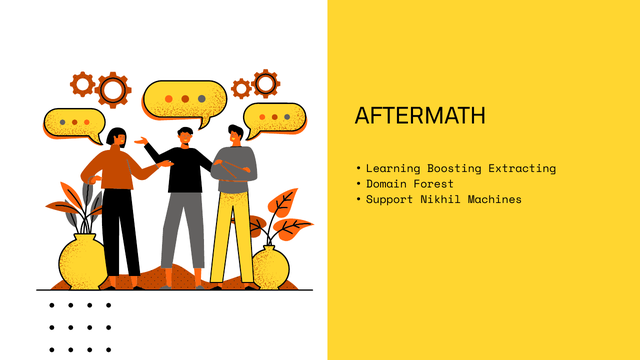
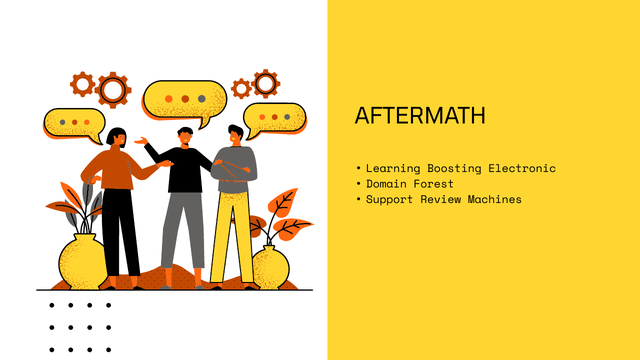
Extracting: Extracting -> Electronic (522, 169)
Nikhil: Nikhil -> Review (441, 200)
